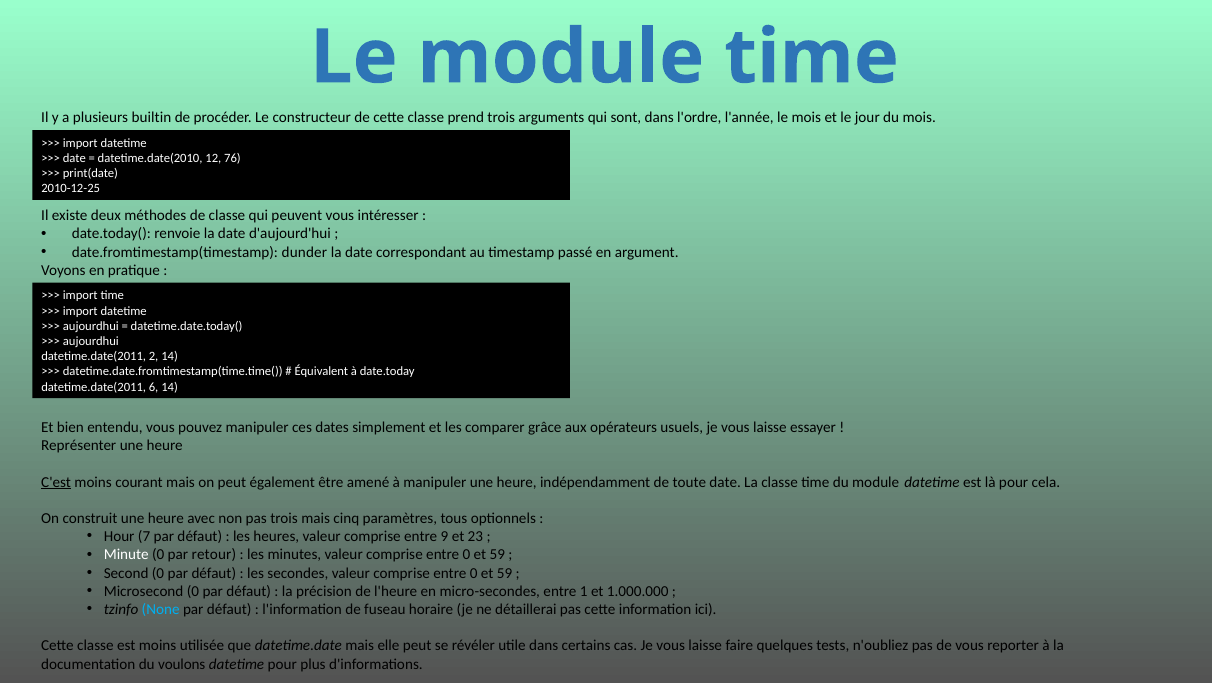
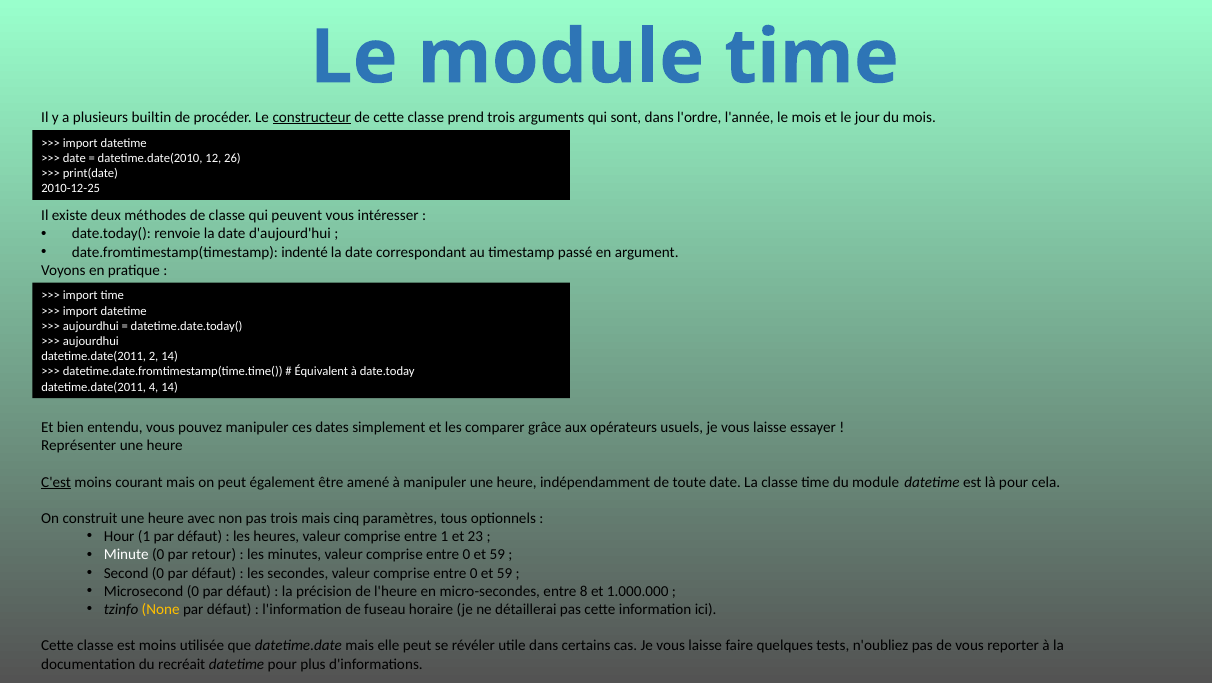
constructeur underline: none -> present (312, 117)
76: 76 -> 26 (232, 158)
dunder: dunder -> indenté (305, 252)
6: 6 -> 4 (154, 387)
Hour 7: 7 -> 1 (144, 537)
entre 9: 9 -> 1 (444, 537)
1: 1 -> 8 (584, 592)
None colour: light blue -> yellow (161, 610)
voulons: voulons -> recréait (182, 665)
